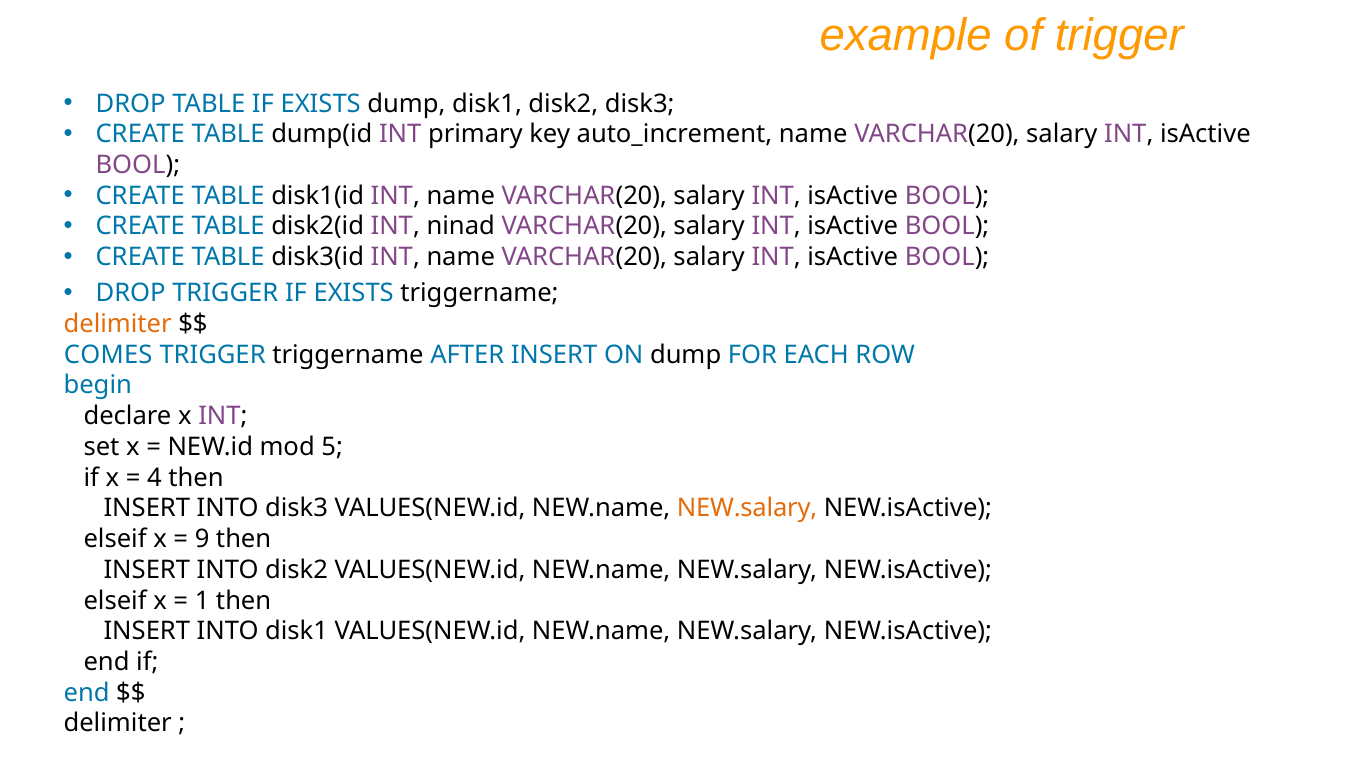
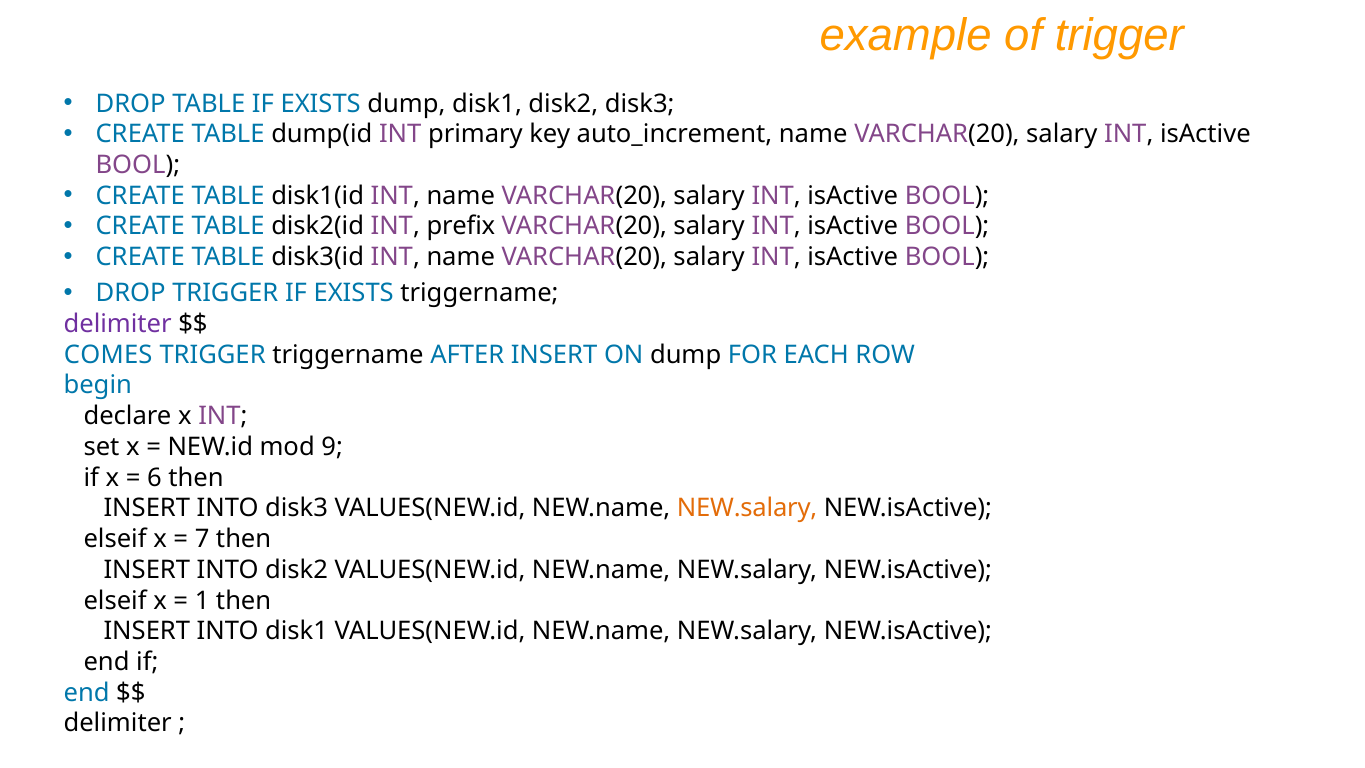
ninad: ninad -> prefix (461, 226)
delimiter colour: orange -> purple (118, 324)
5: 5 -> 9 (332, 447)
4: 4 -> 6 (154, 478)
9: 9 -> 7 (202, 539)
